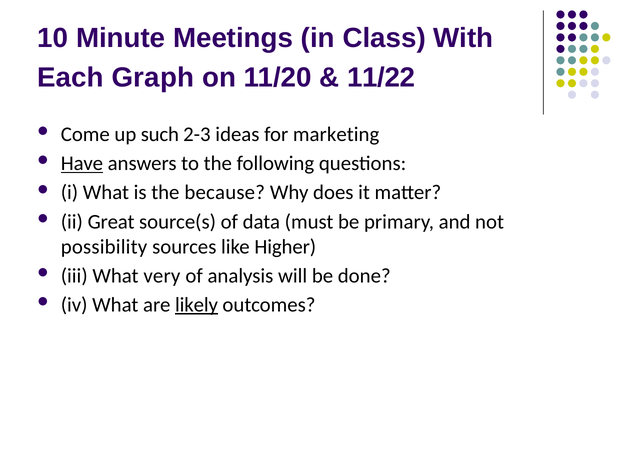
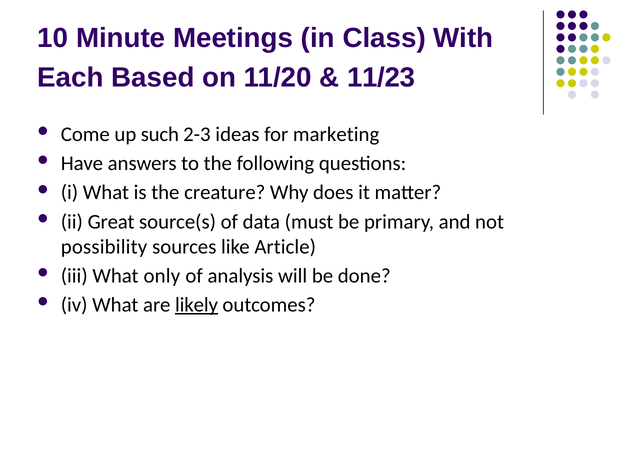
Graph: Graph -> Based (153, 78)
11/22: 11/22 -> 11/23 (381, 78)
Have underline: present -> none (82, 164)
because: because -> creature (225, 193)
Higher: Higher -> Article (285, 247)
very: very -> only (162, 276)
